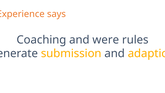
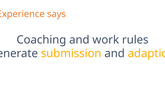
were: were -> work (106, 40)
